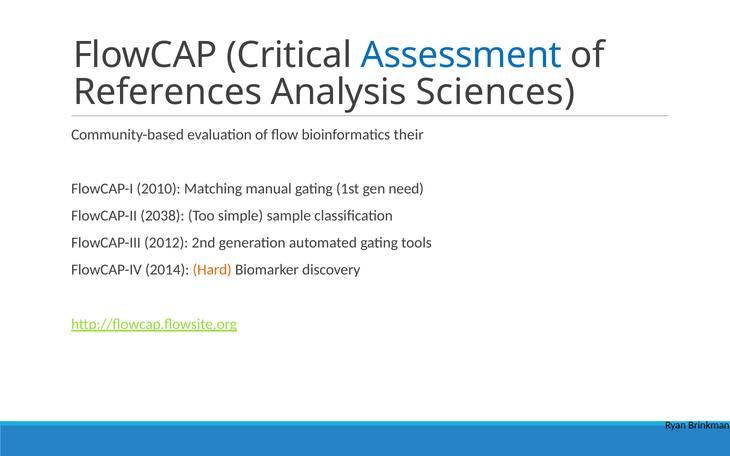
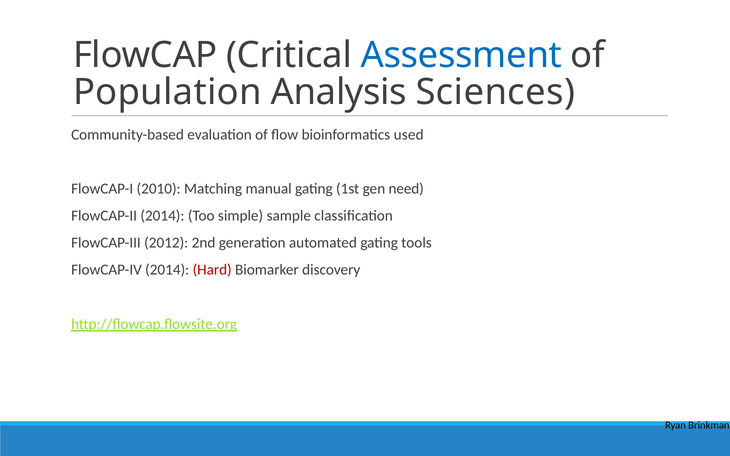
References: References -> Population (167, 92)
their: their -> used (409, 135)
FlowCAP-II 2038: 2038 -> 2014 (162, 216)
Hard colour: orange -> red (212, 270)
